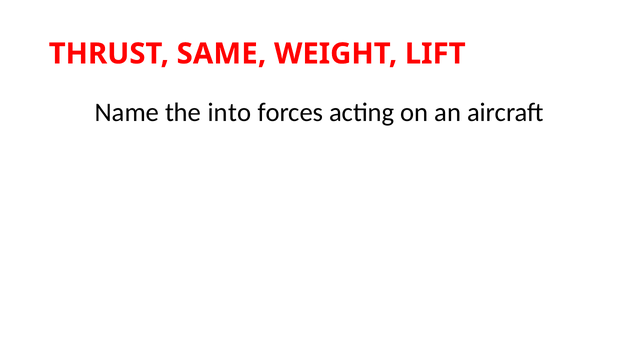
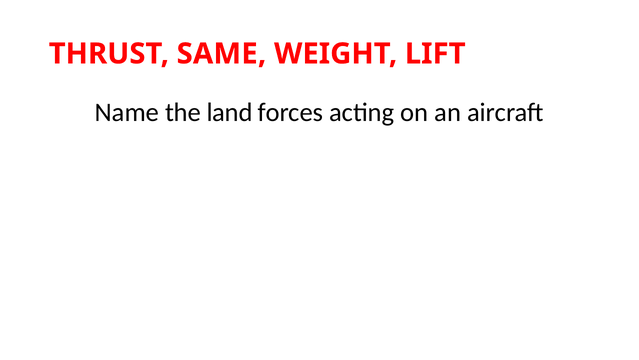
into: into -> land (230, 112)
